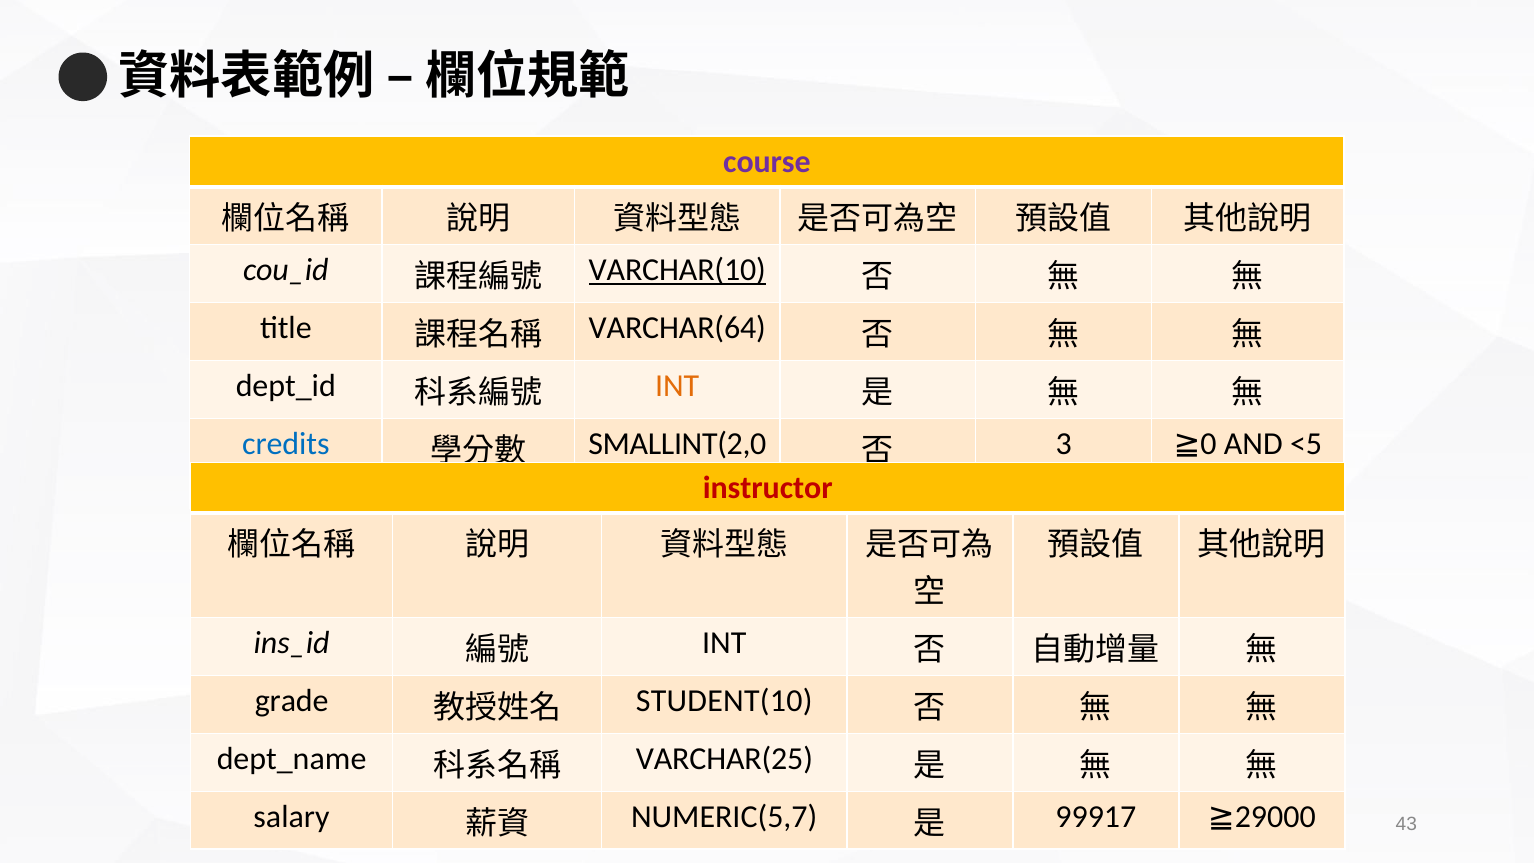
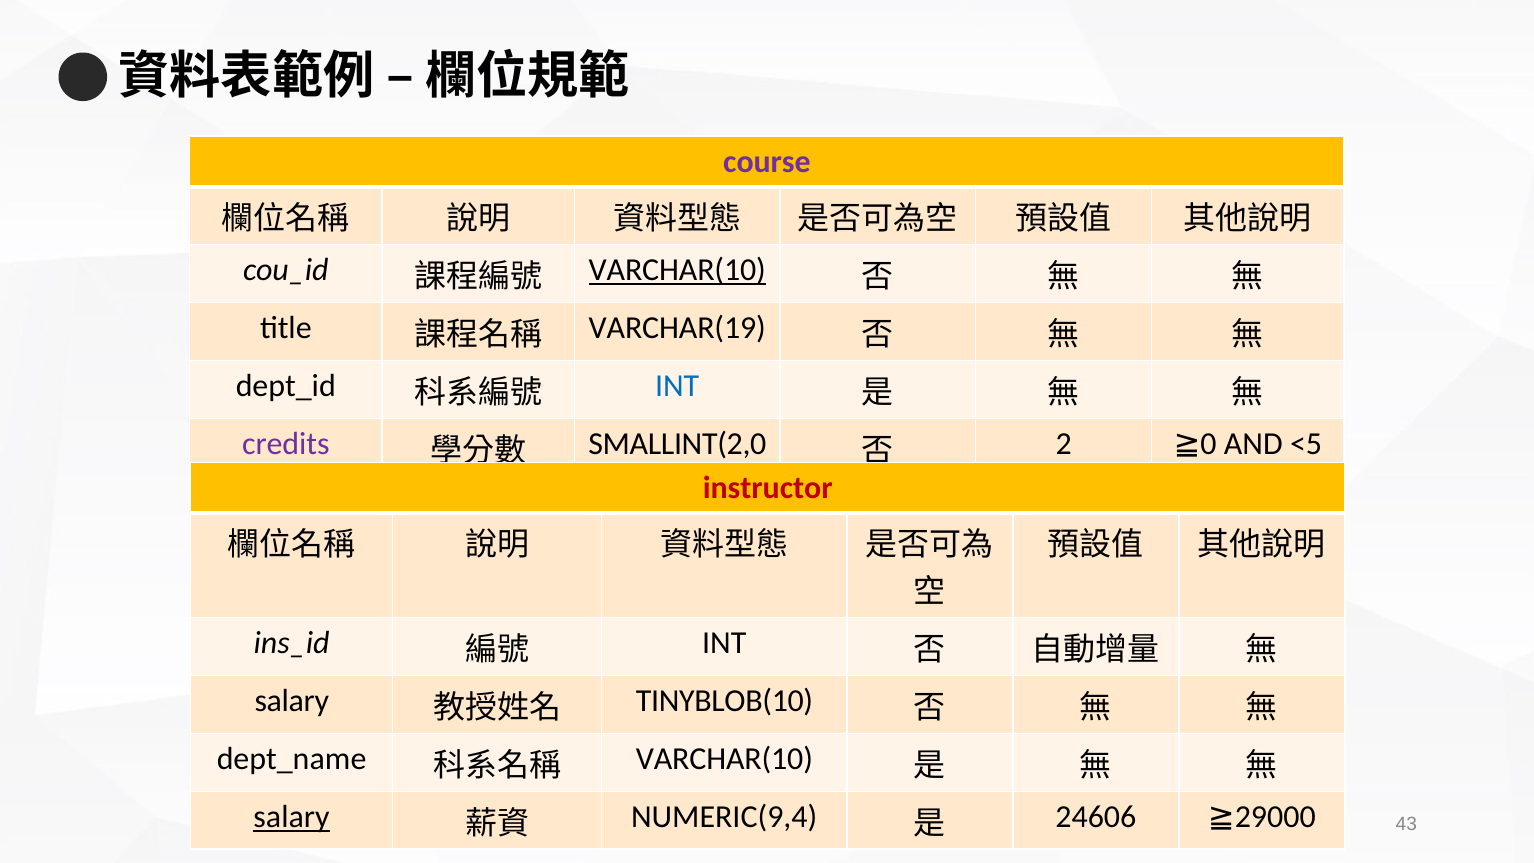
VARCHAR(64: VARCHAR(64 -> VARCHAR(19 (677, 328)
INT colour: orange -> blue (677, 386)
credits colour: blue -> purple (286, 444)
3: 3 -> 2 (1064, 444)
grade: grade -> salary (292, 701)
STUDENT(10: STUDENT(10 -> TINYBLOB(10 (724, 701)
VARCHAR(25: VARCHAR(25 -> VARCHAR(10 (724, 759)
salary underline: none -> present (292, 817)
NUMERIC(5,7: NUMERIC(5,7 -> NUMERIC(9,4 (724, 817)
99917: 99917 -> 24606 (1096, 817)
